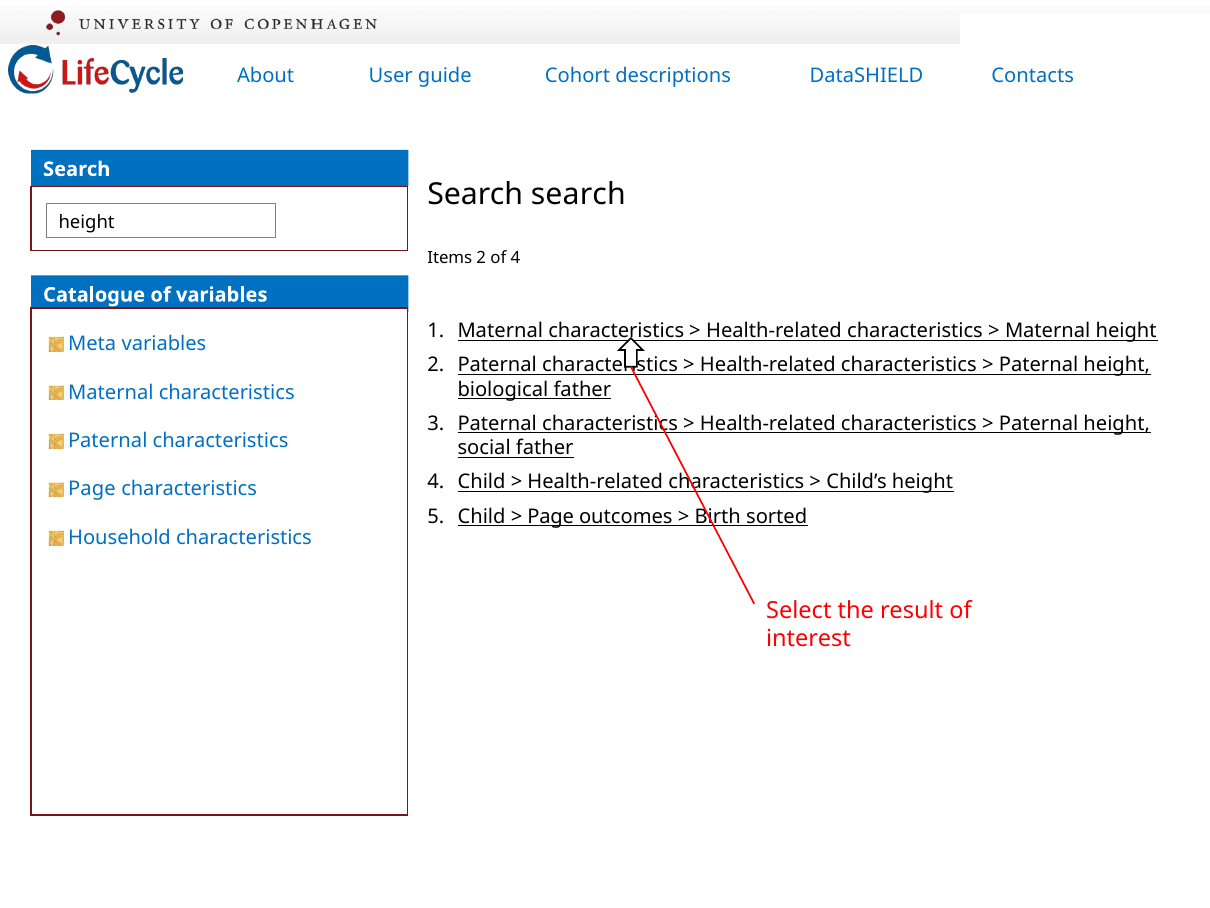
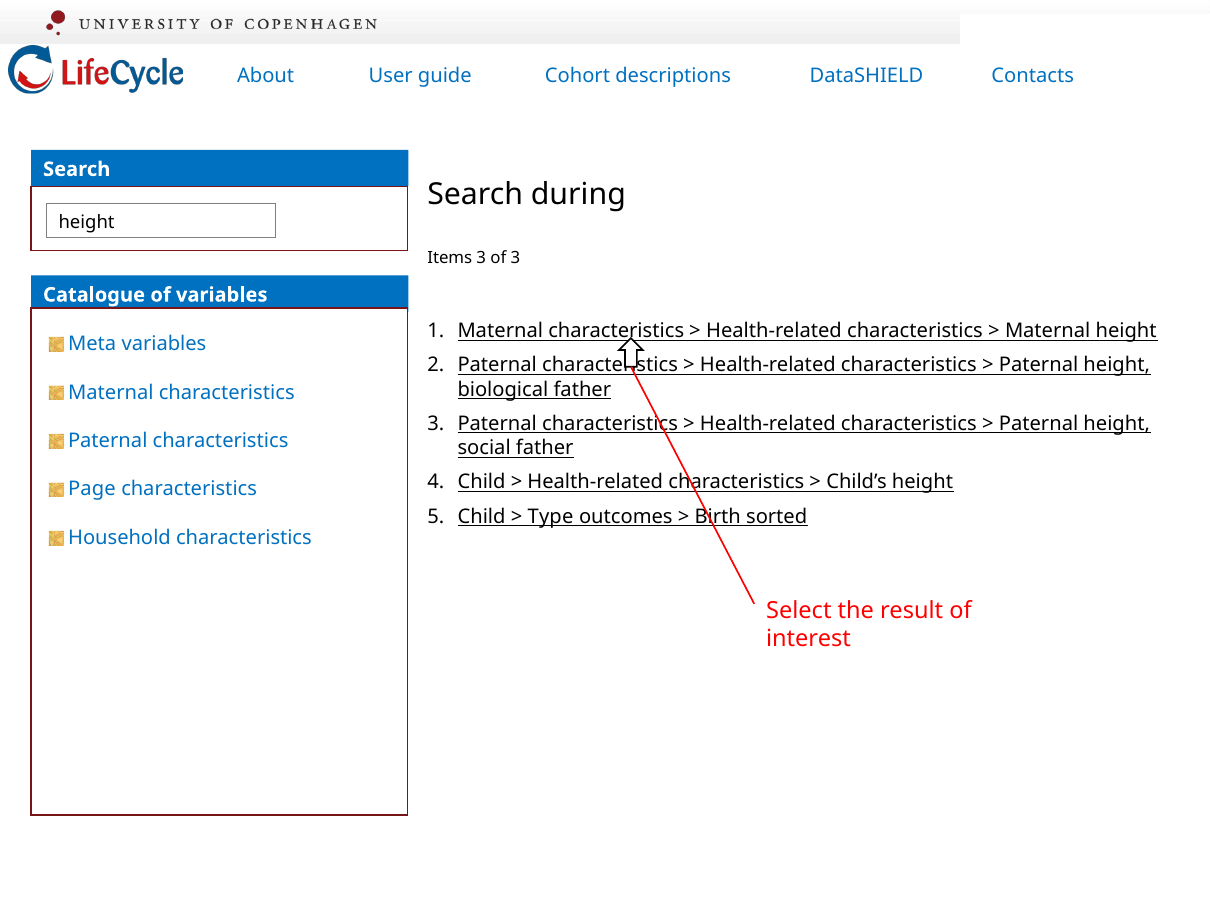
Search search: search -> during (578, 194)
Items 2: 2 -> 3 (481, 258)
of 4: 4 -> 3 (515, 258)
Page: Page -> Type (551, 516)
